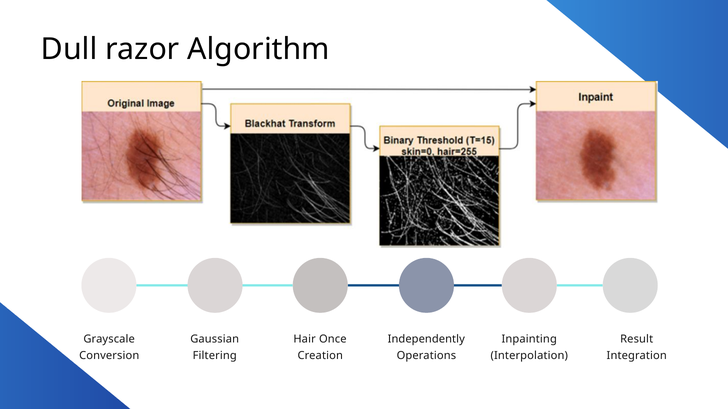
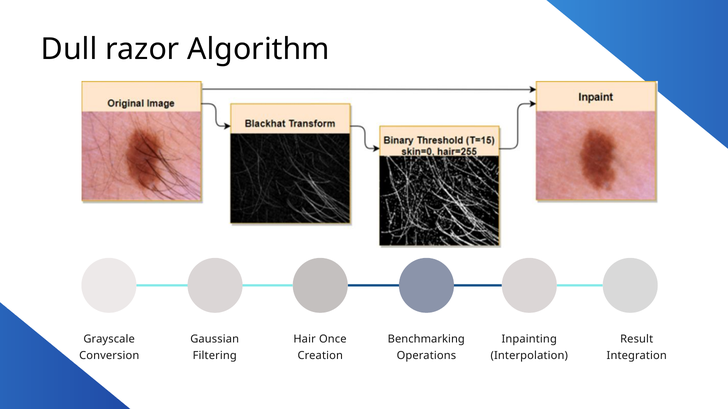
Independently: Independently -> Benchmarking (426, 340)
